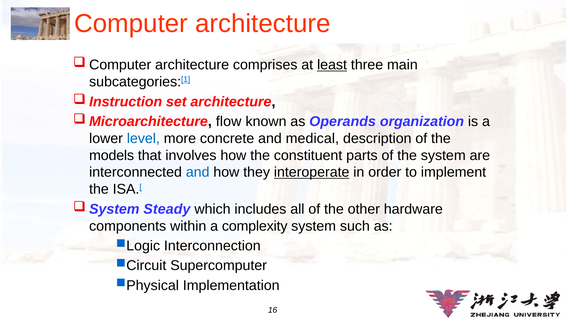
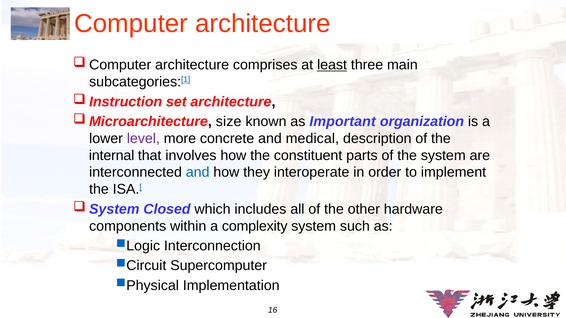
flow: flow -> size (229, 122)
Operands: Operands -> Important (343, 122)
level colour: blue -> purple (143, 139)
models: models -> internal (112, 156)
interoperate underline: present -> none (312, 173)
Steady: Steady -> Closed (167, 209)
